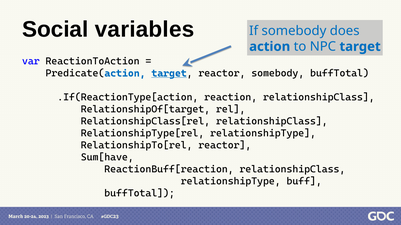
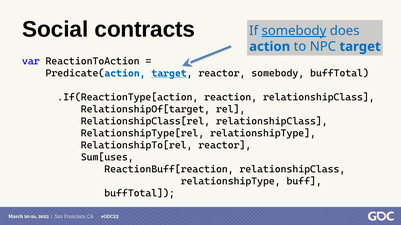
variables: variables -> contracts (145, 29)
somebody underline: none -> present (294, 31)
Sum[have: Sum[have -> Sum[uses (107, 158)
